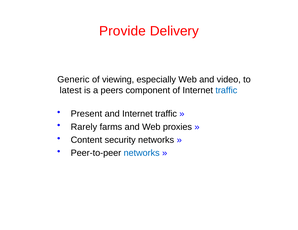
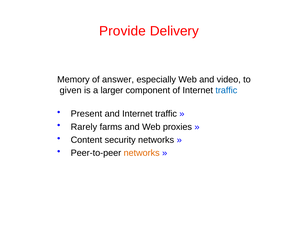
Generic: Generic -> Memory (73, 80)
viewing: viewing -> answer (118, 80)
latest: latest -> given (71, 91)
peers: peers -> larger (112, 91)
networks colour: blue -> orange (142, 153)
